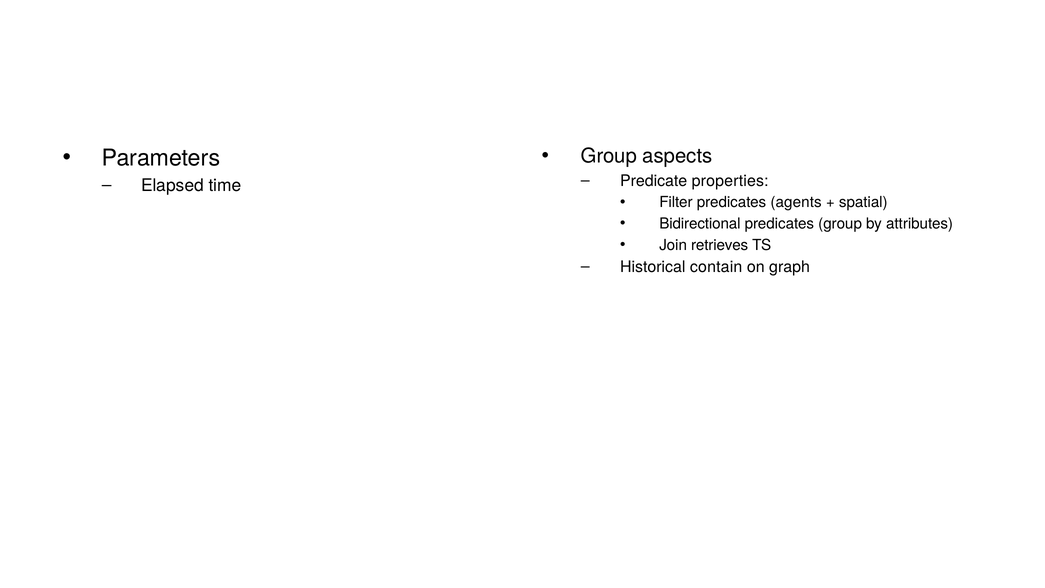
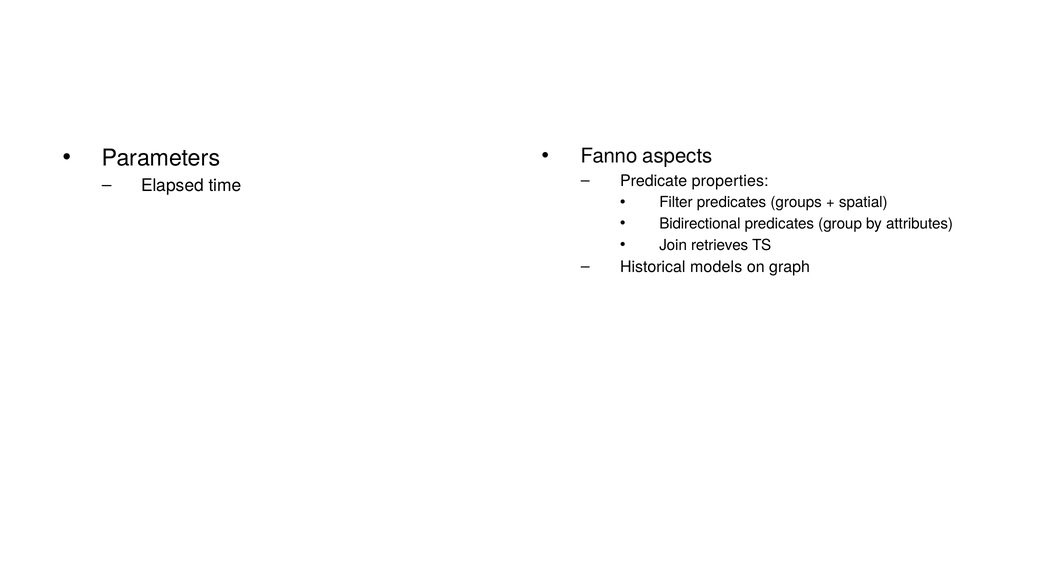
Group: Group -> Fanno (609, 156)
agents: agents -> groups (796, 202)
contain: contain -> models (716, 267)
